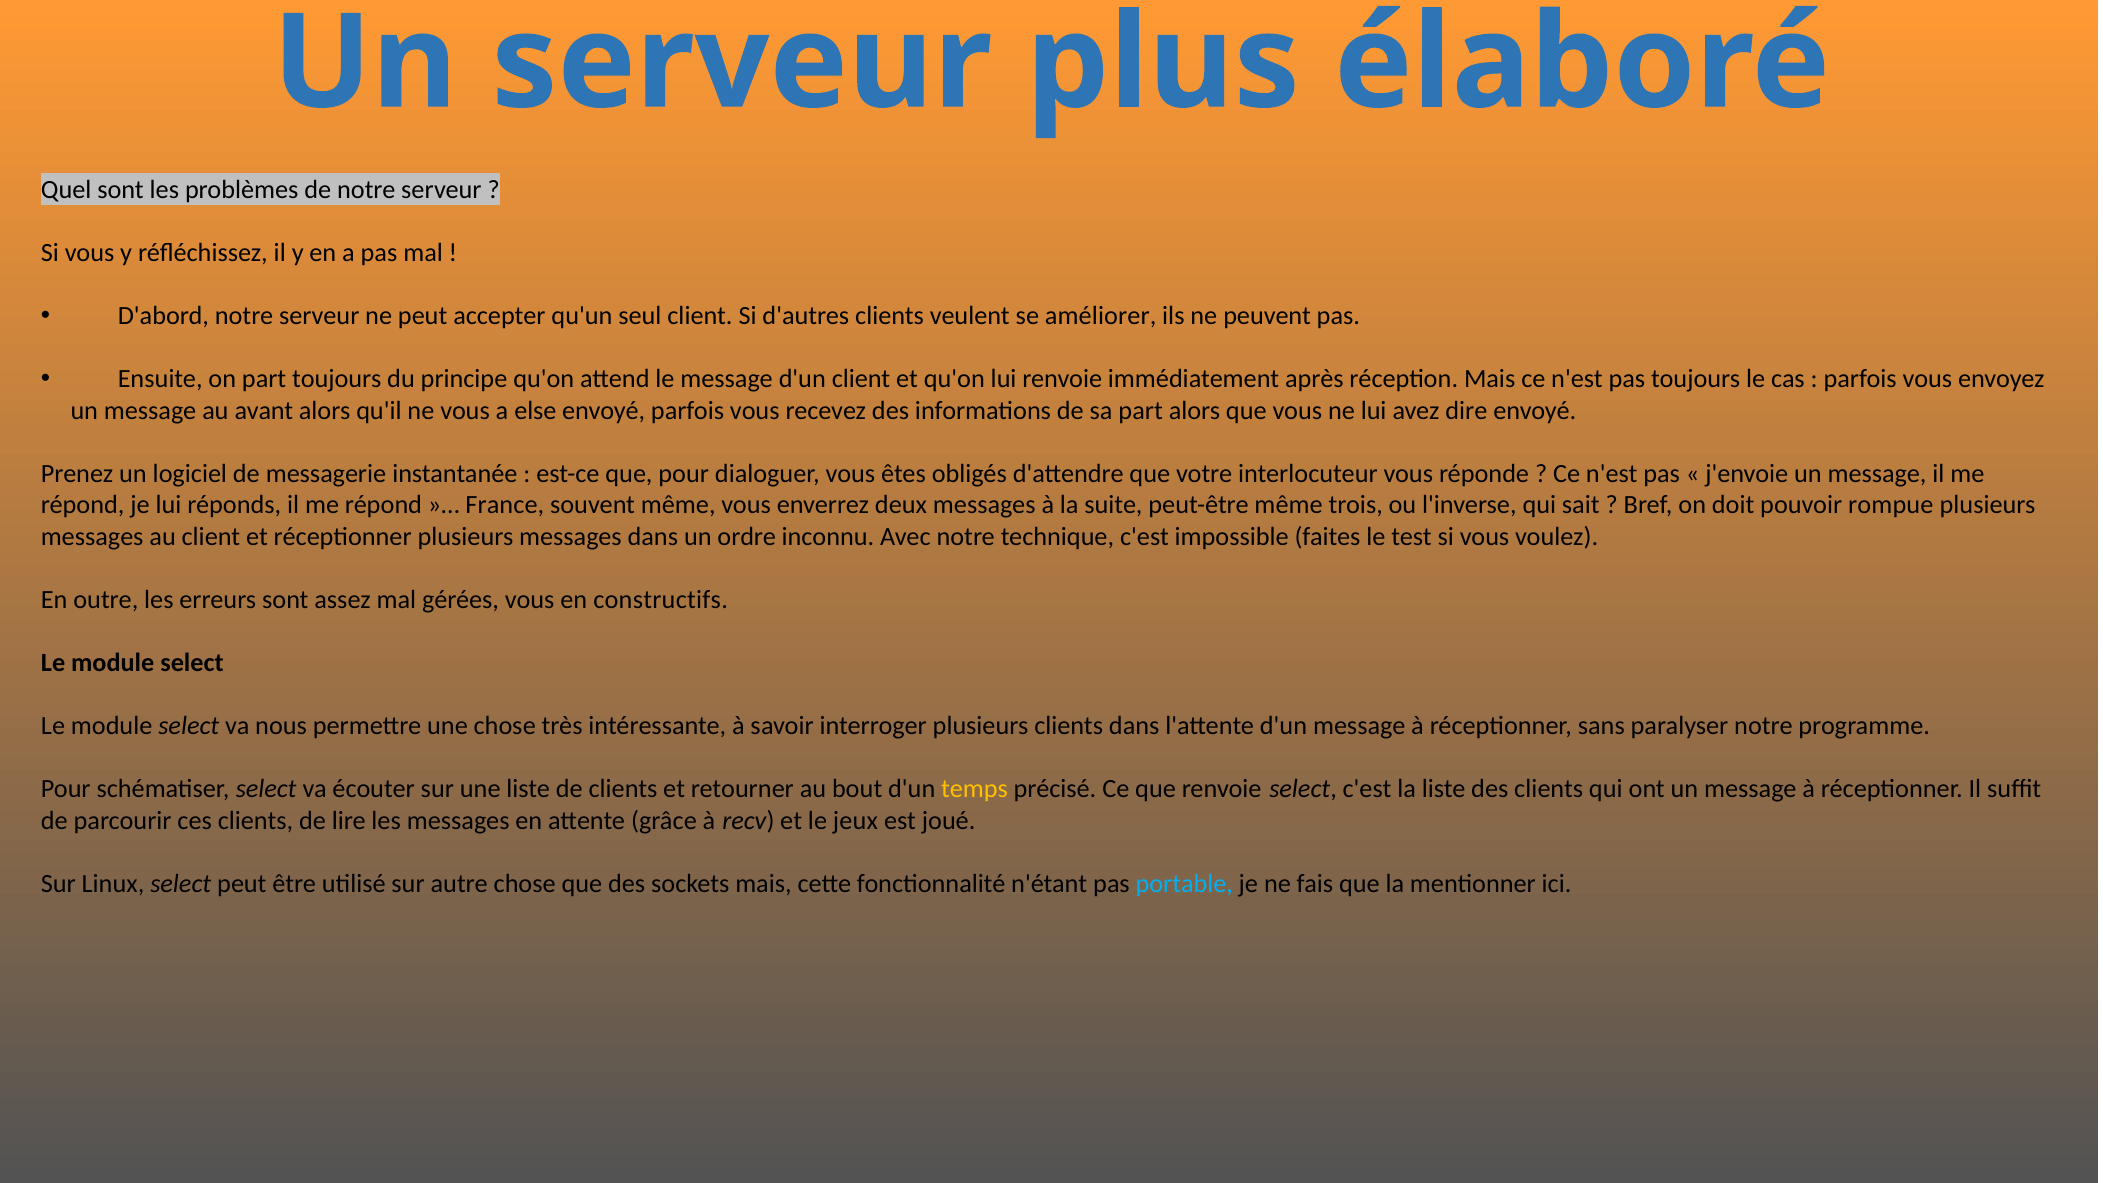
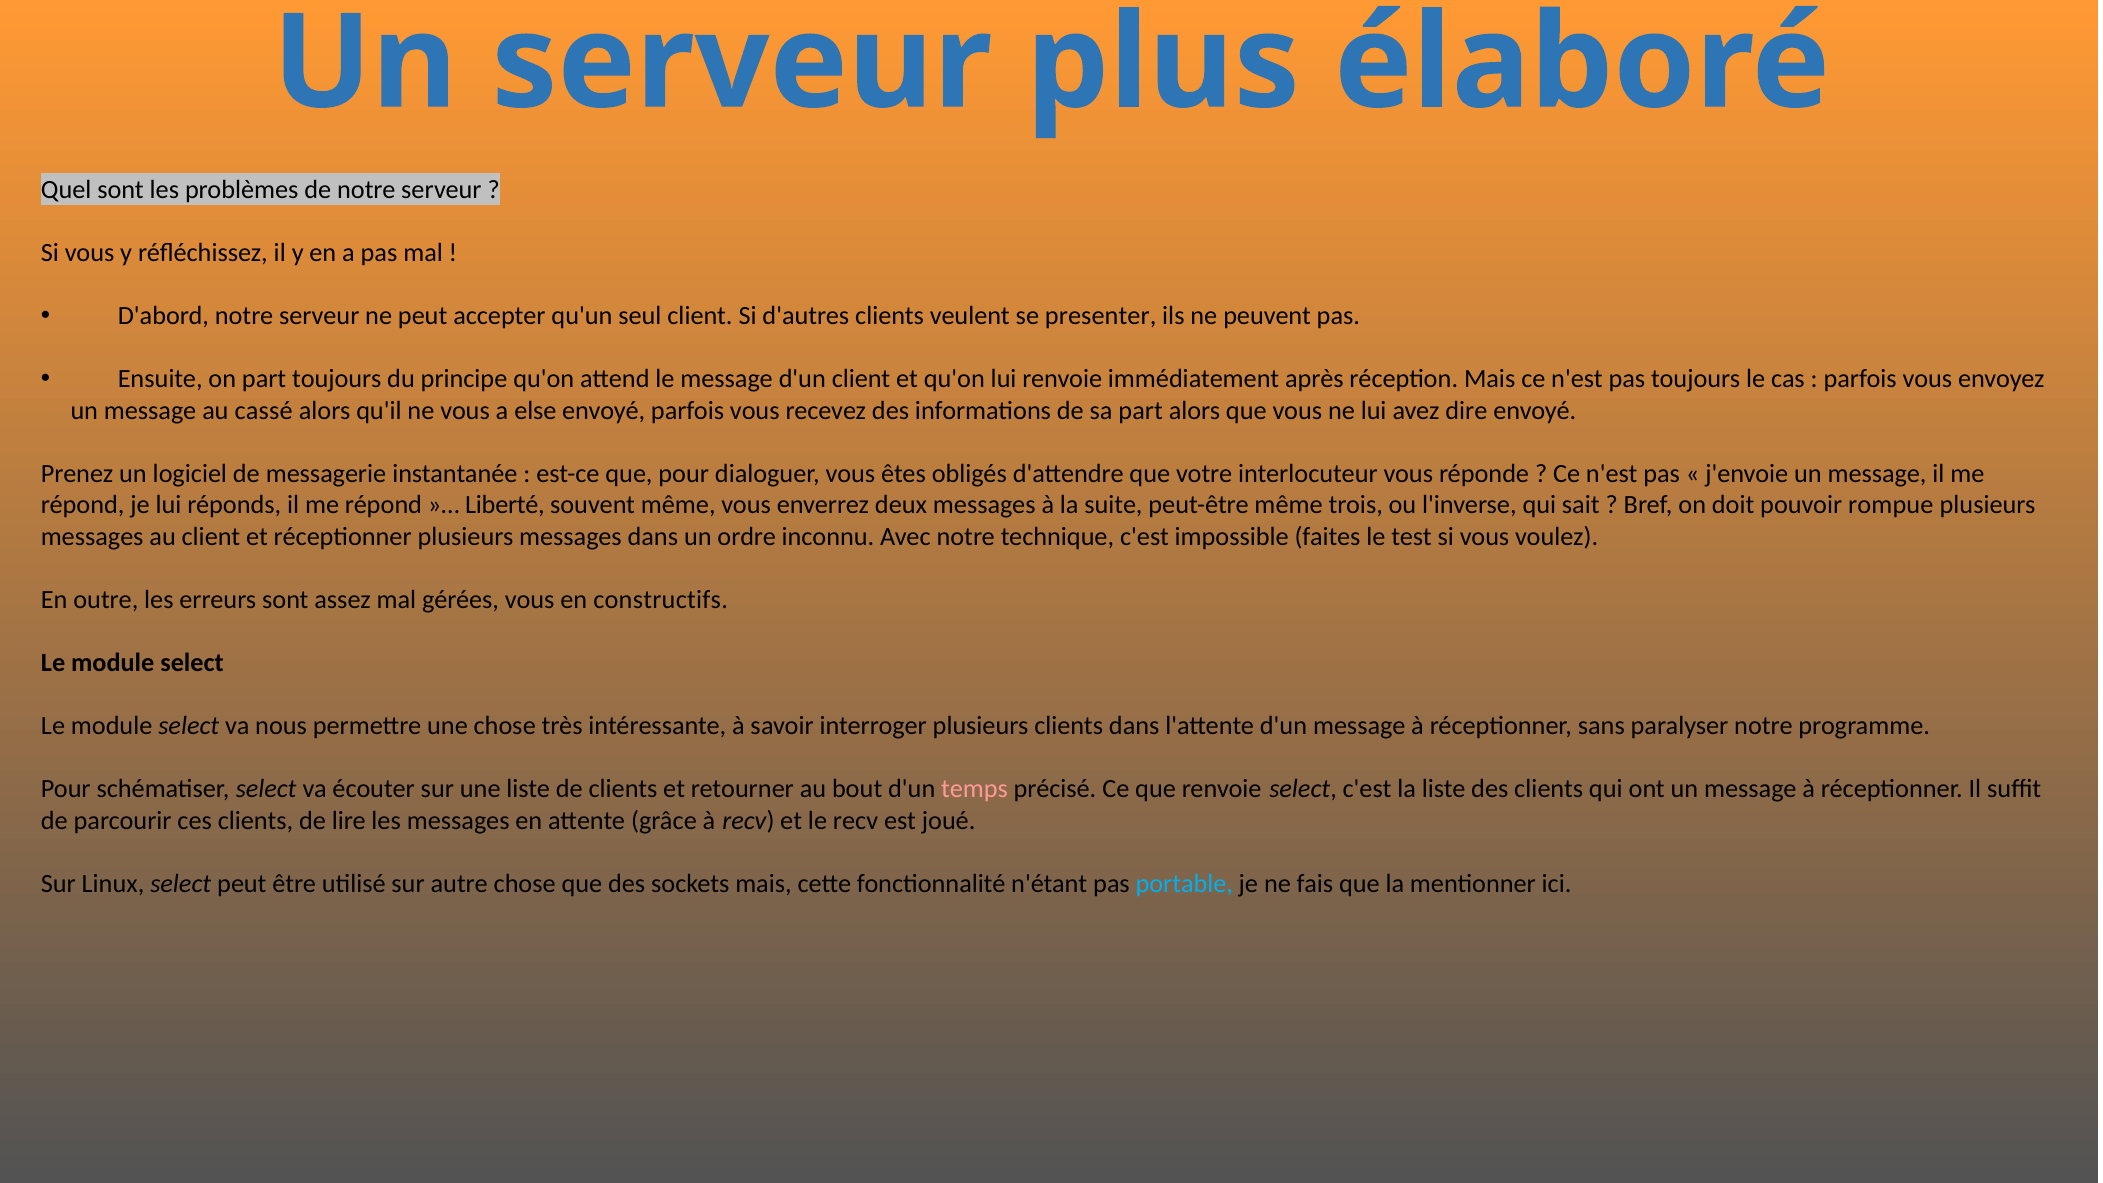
améliorer: améliorer -> presenter (1101, 316)
avant: avant -> cassé (264, 411)
France: France -> Liberté (505, 505)
temps colour: yellow -> pink (975, 789)
le jeux: jeux -> recv (856, 821)
